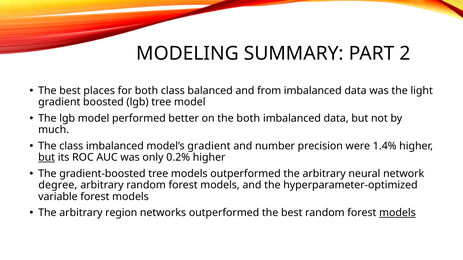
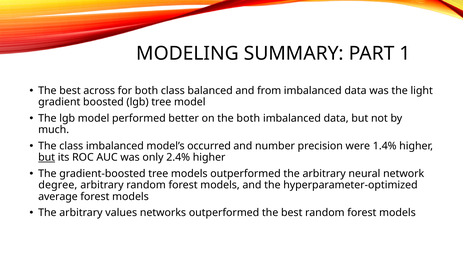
2: 2 -> 1 (405, 53)
places: places -> across (99, 91)
model’s gradient: gradient -> occurred (209, 146)
0.2%: 0.2% -> 2.4% (178, 158)
variable: variable -> average (58, 197)
region: region -> values (121, 213)
models underline: present -> none (397, 213)
